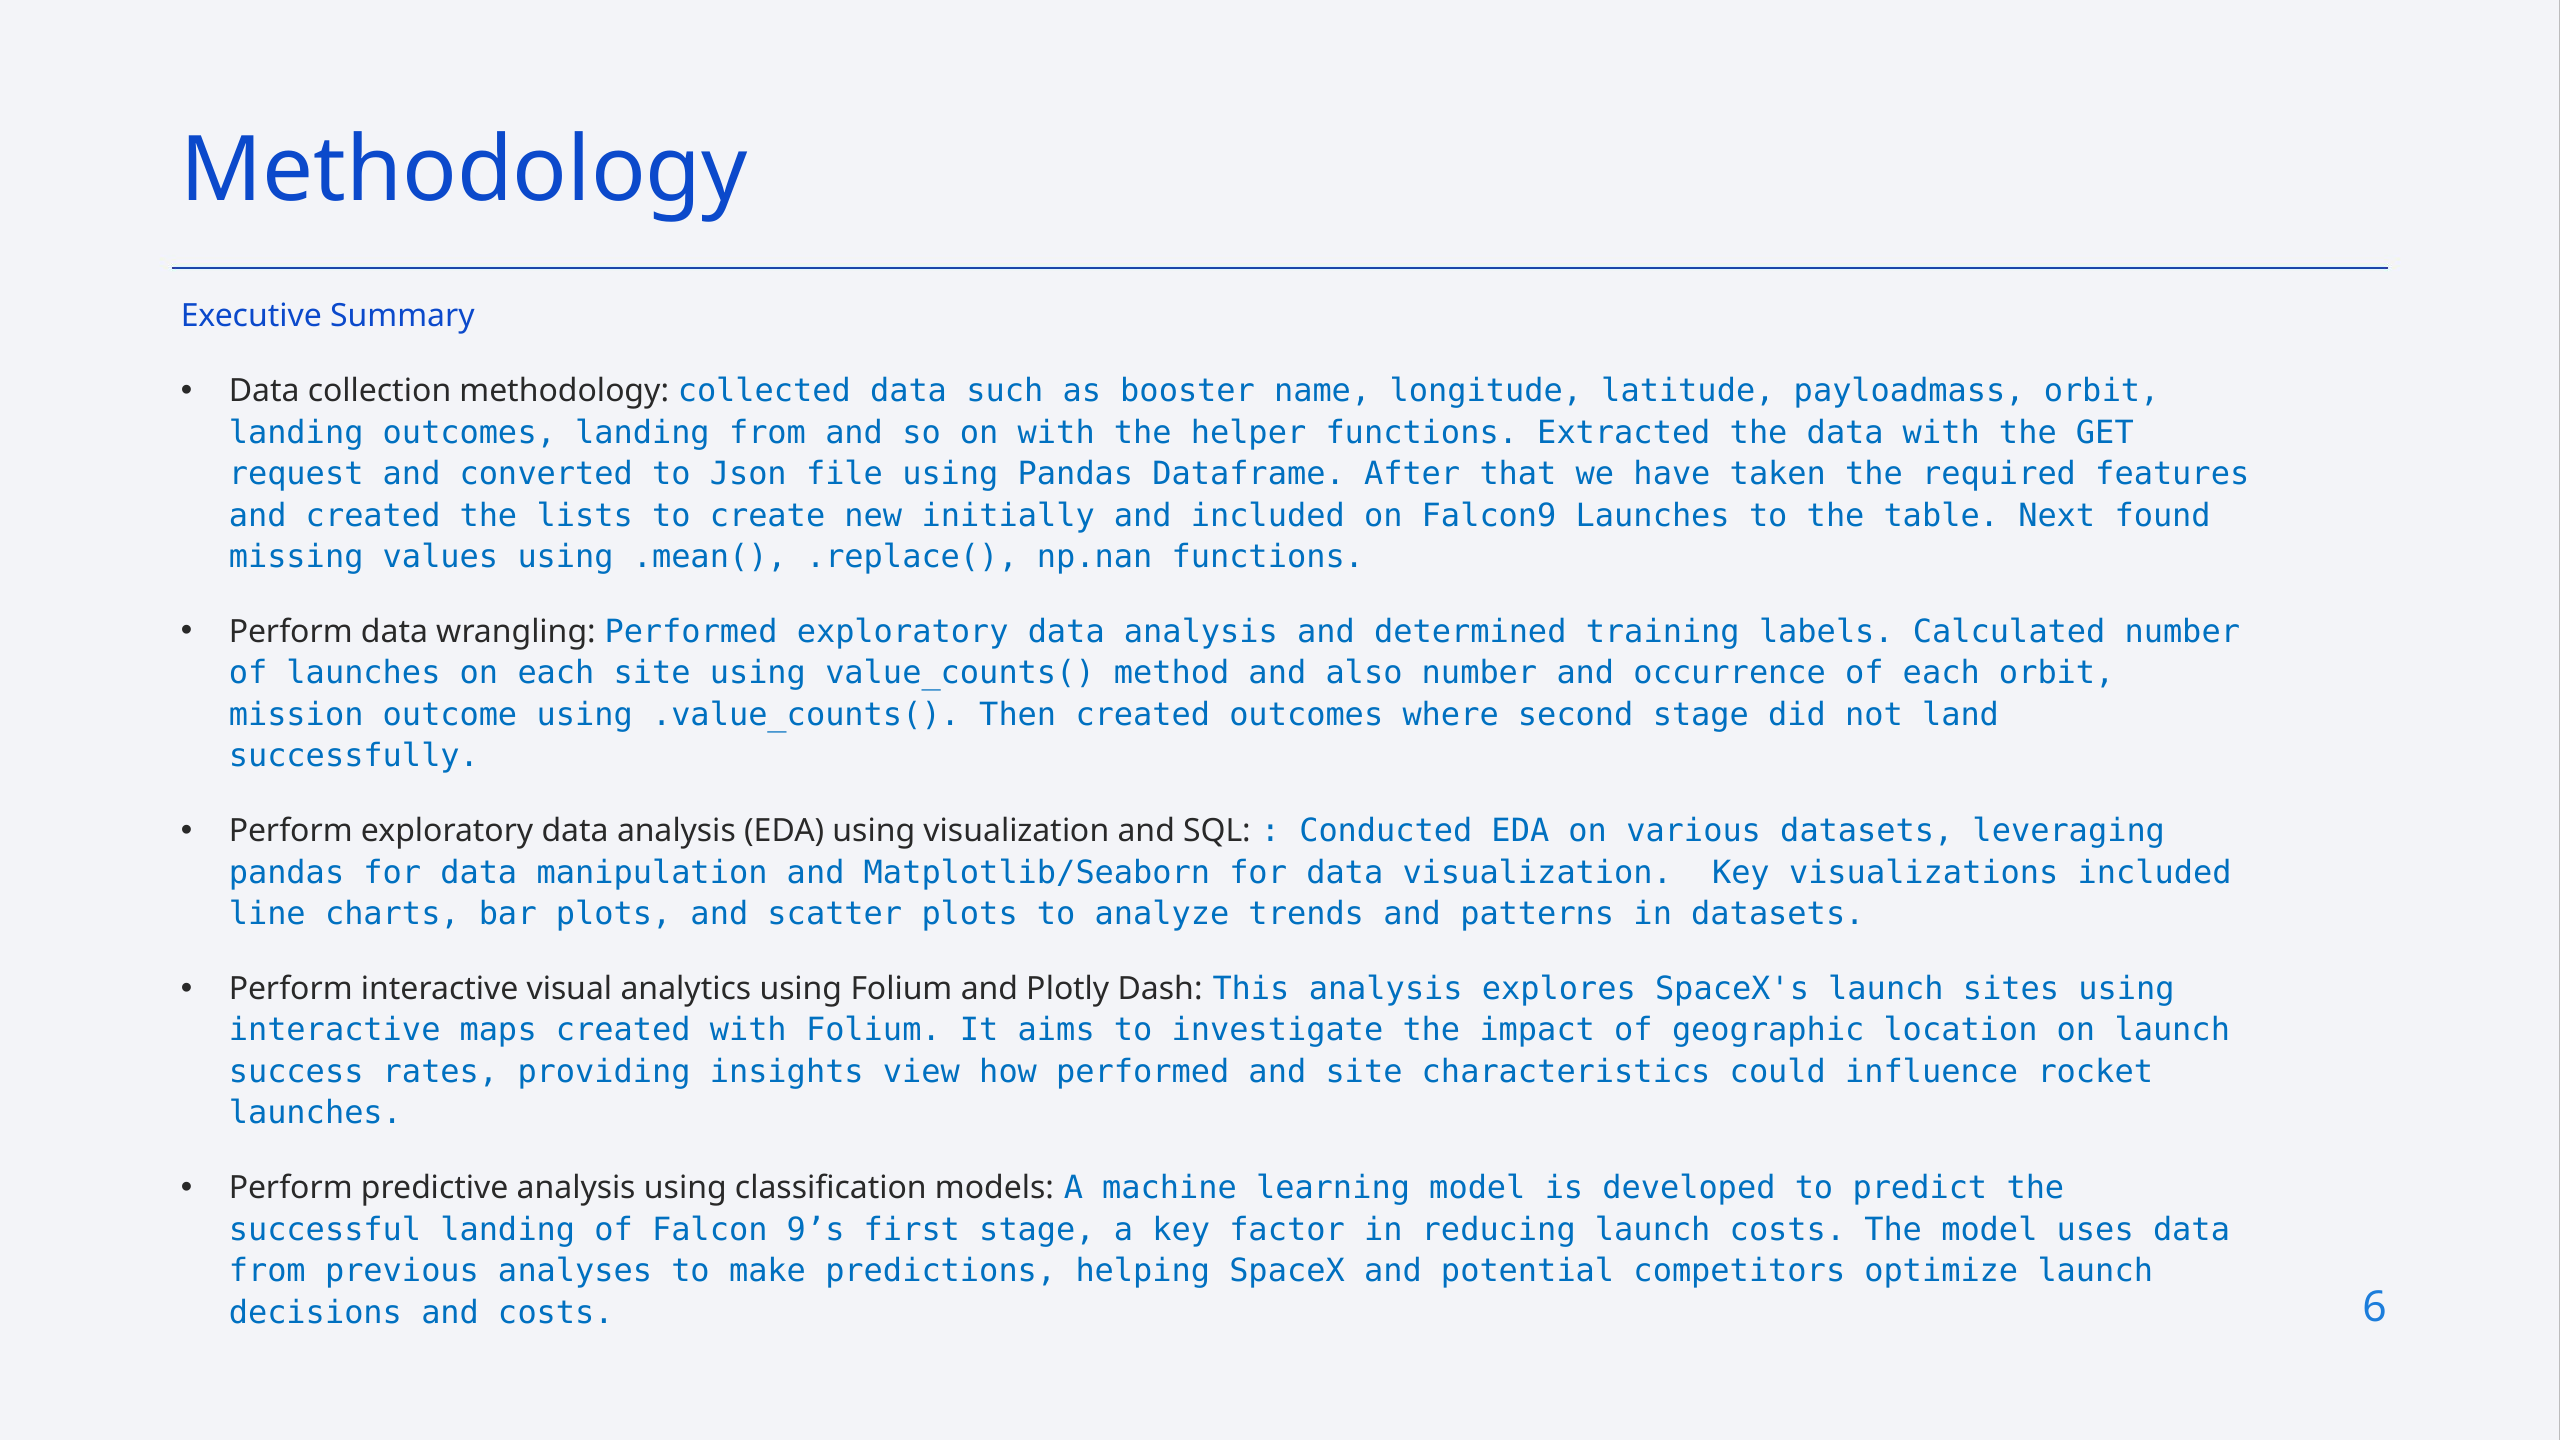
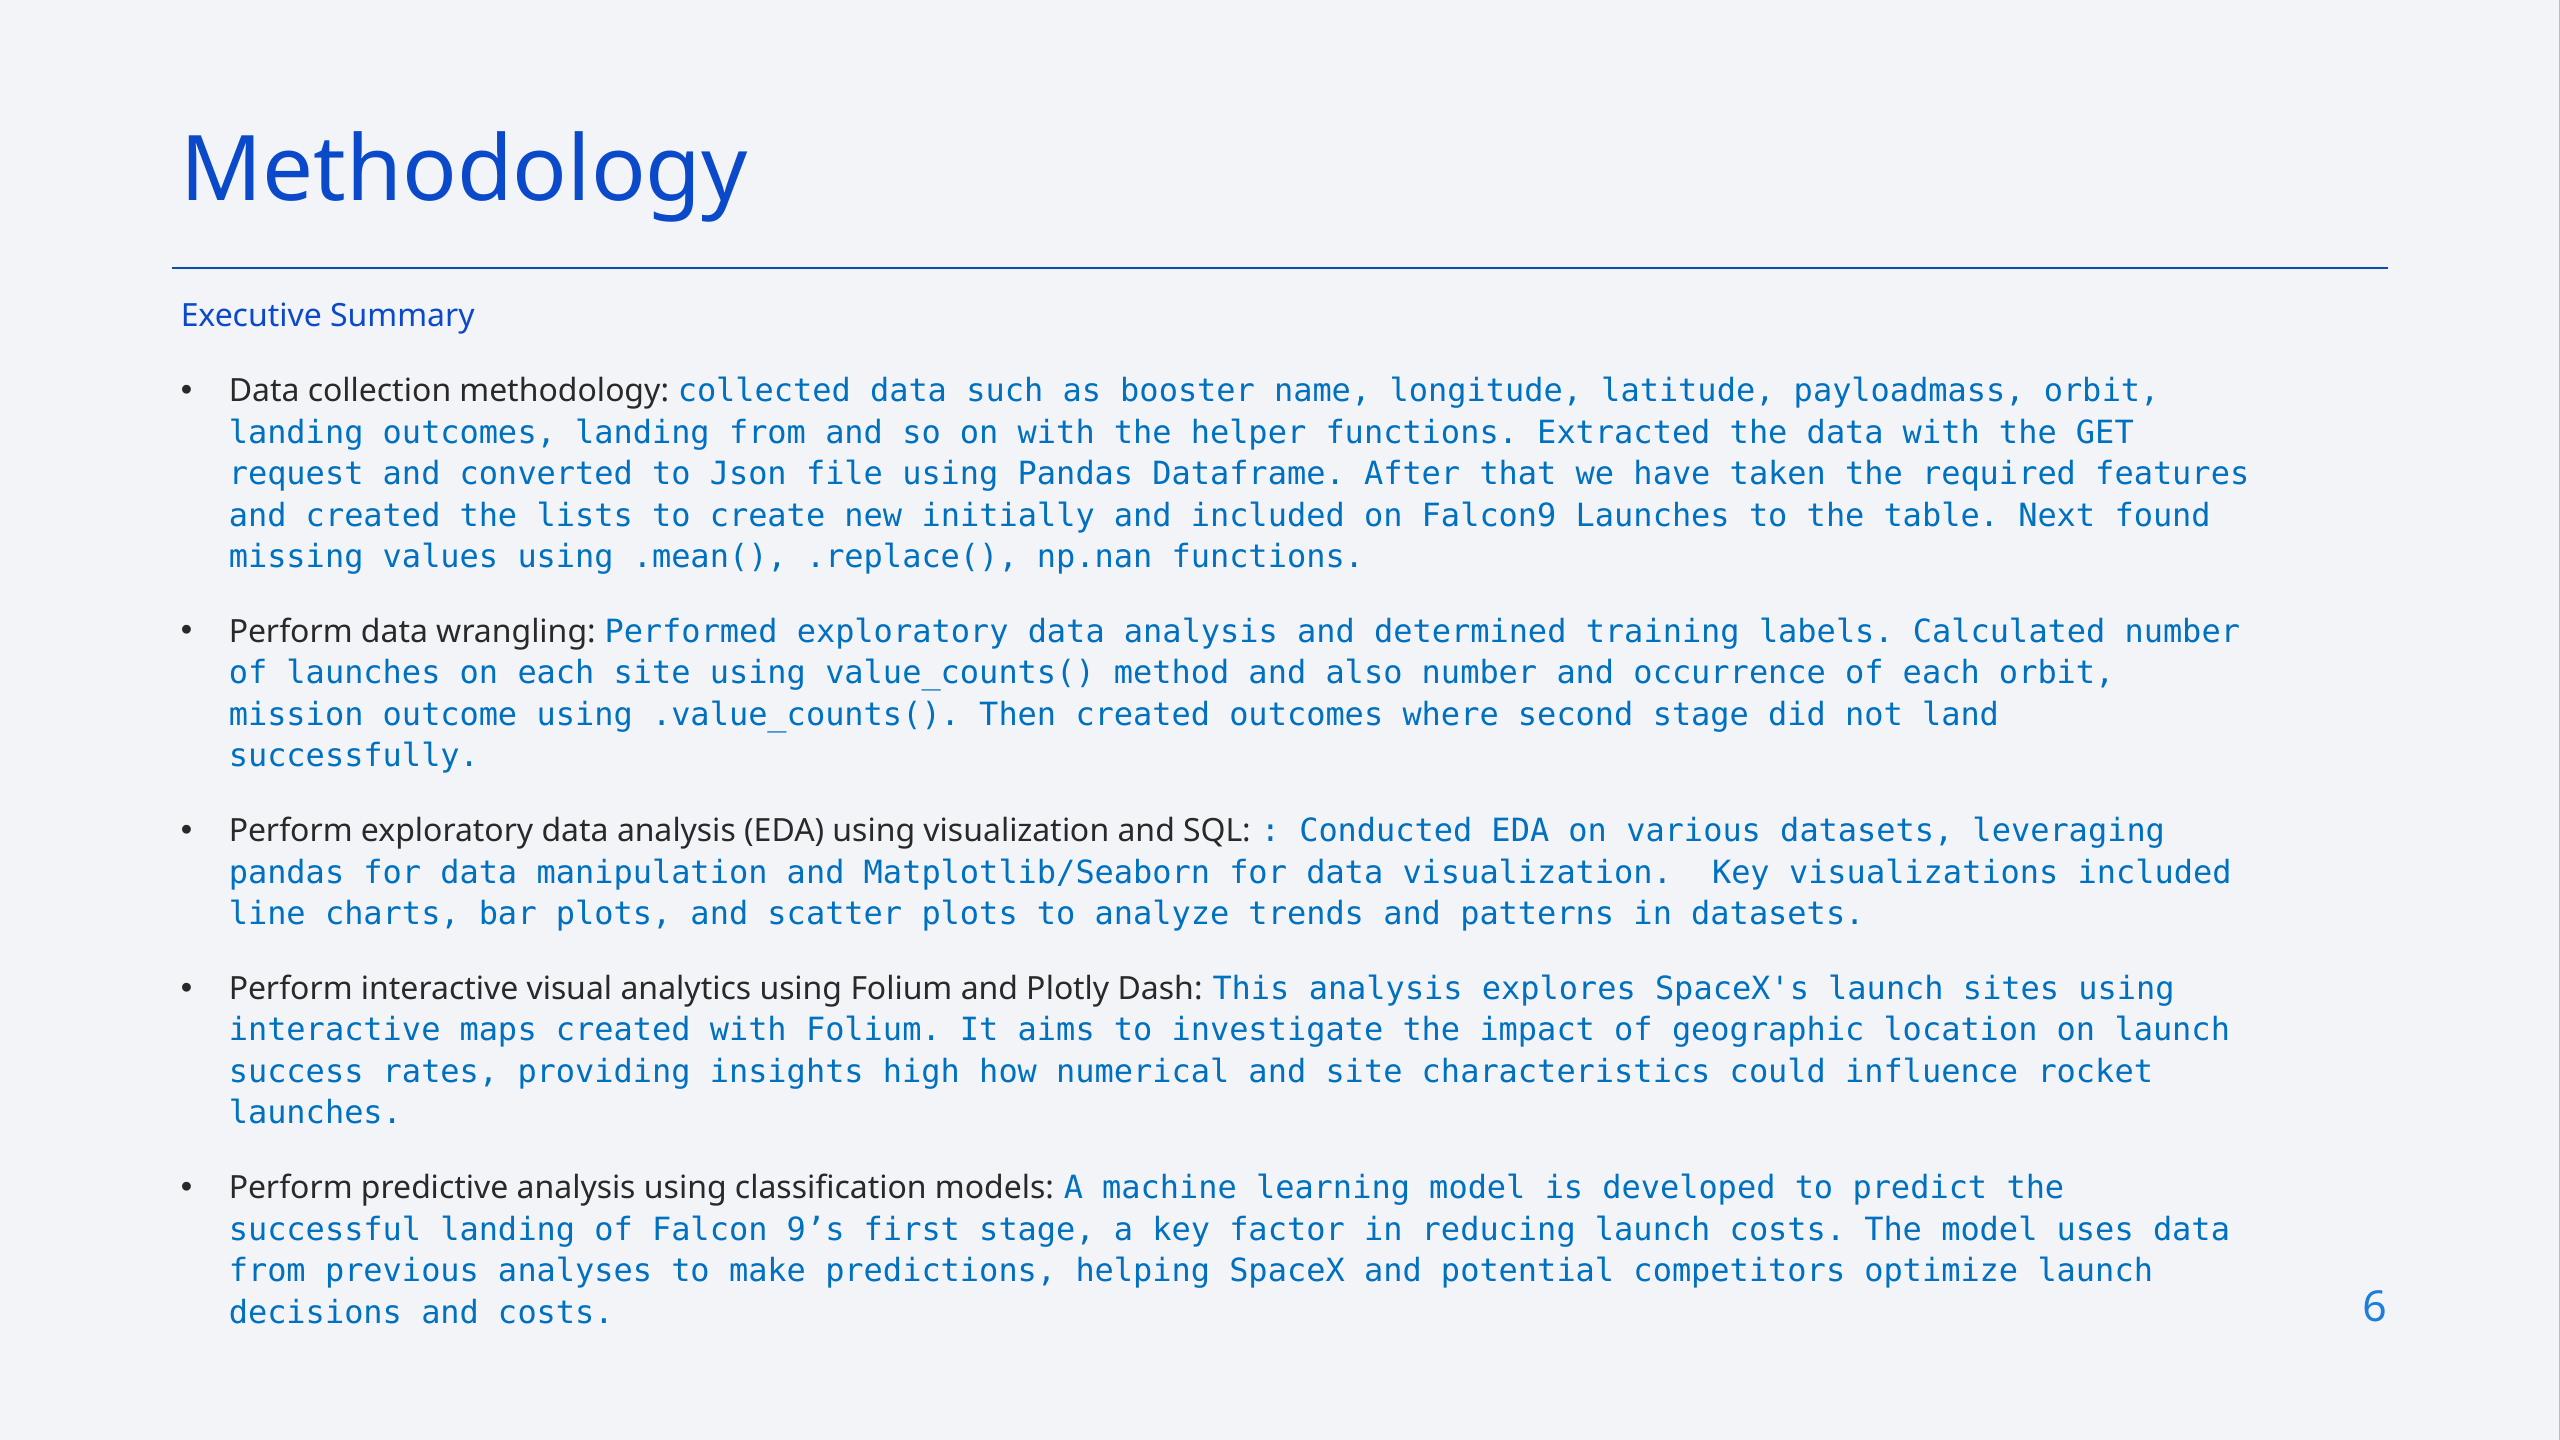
view: view -> high (921, 1072)
how performed: performed -> numerical (1143, 1072)
